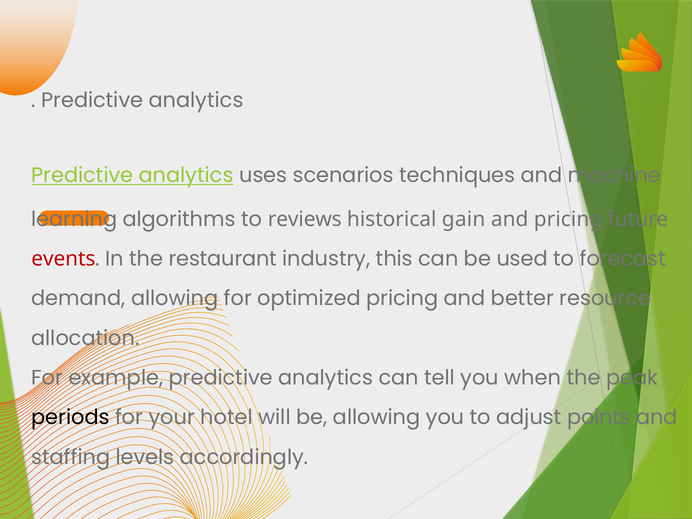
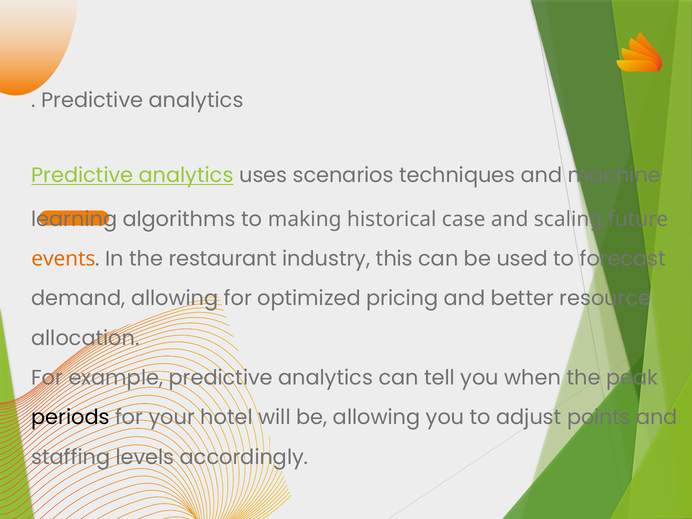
reviews: reviews -> making (305, 219)
gain: gain -> case (464, 219)
and pricing: pricing -> scaling (568, 219)
events colour: red -> orange (63, 259)
